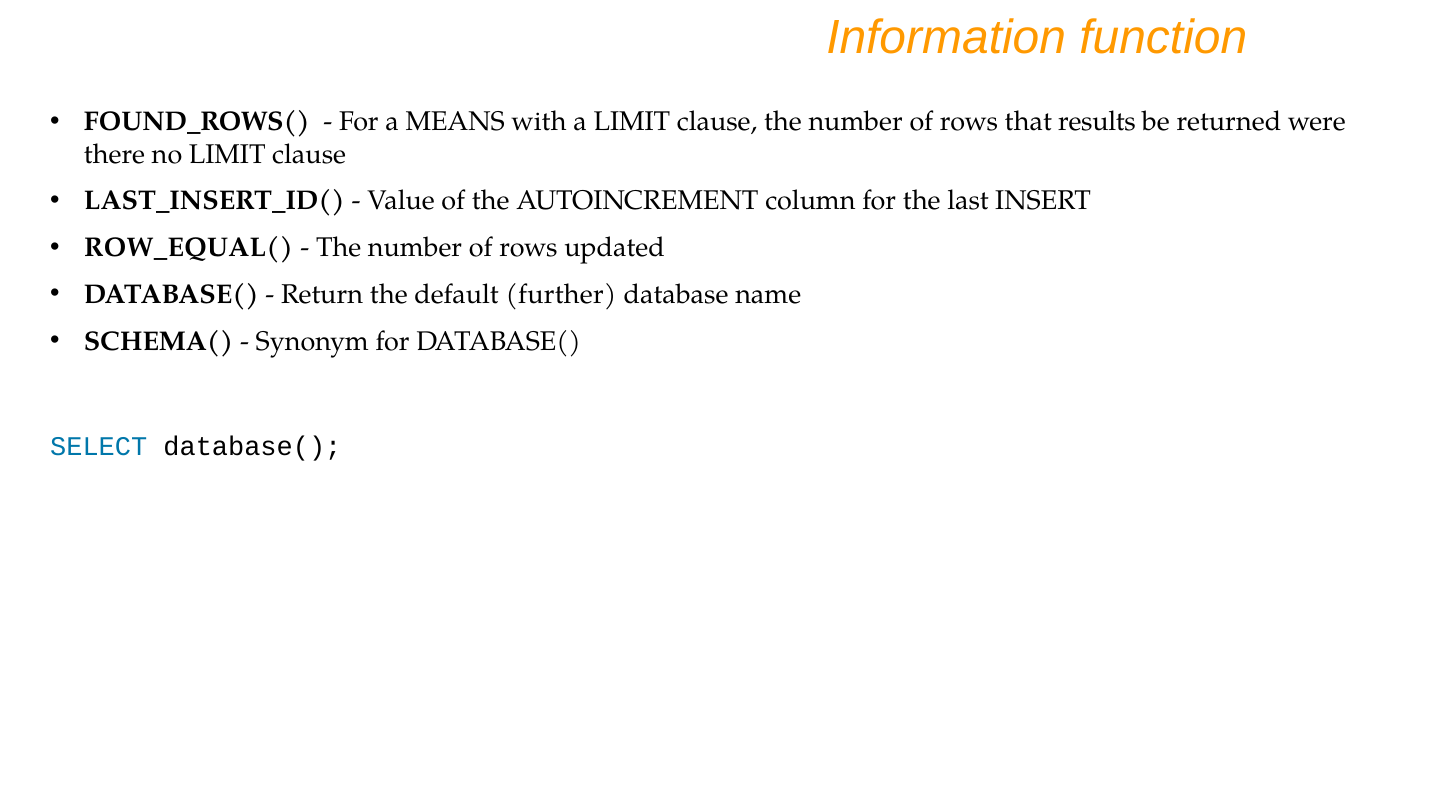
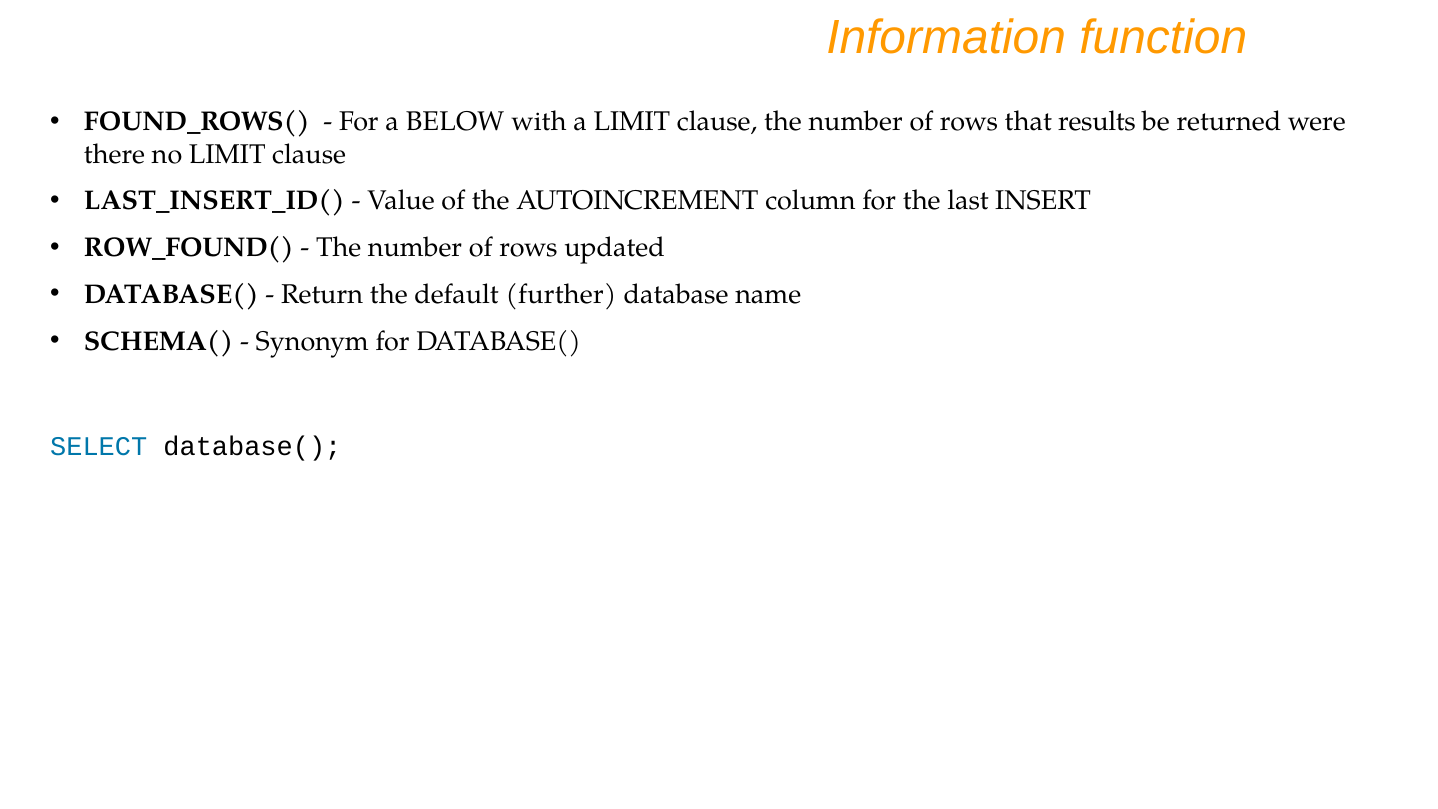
MEANS: MEANS -> BELOW (455, 122)
ROW_EQUAL(: ROW_EQUAL( -> ROW_FOUND( (189, 248)
